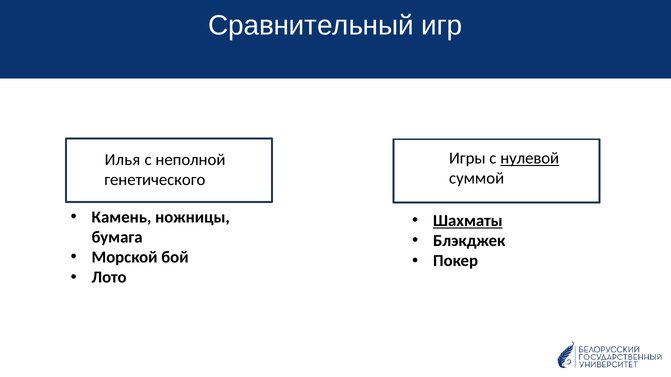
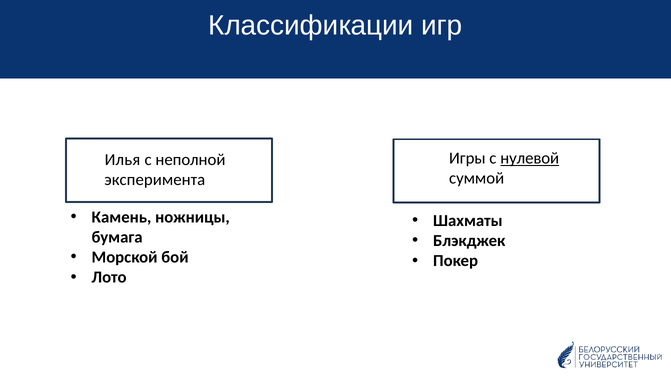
Сравнительный: Сравнительный -> Классификации (311, 26)
генетического: генетического -> эксперимента (155, 180)
Шахматы underline: present -> none (468, 221)
